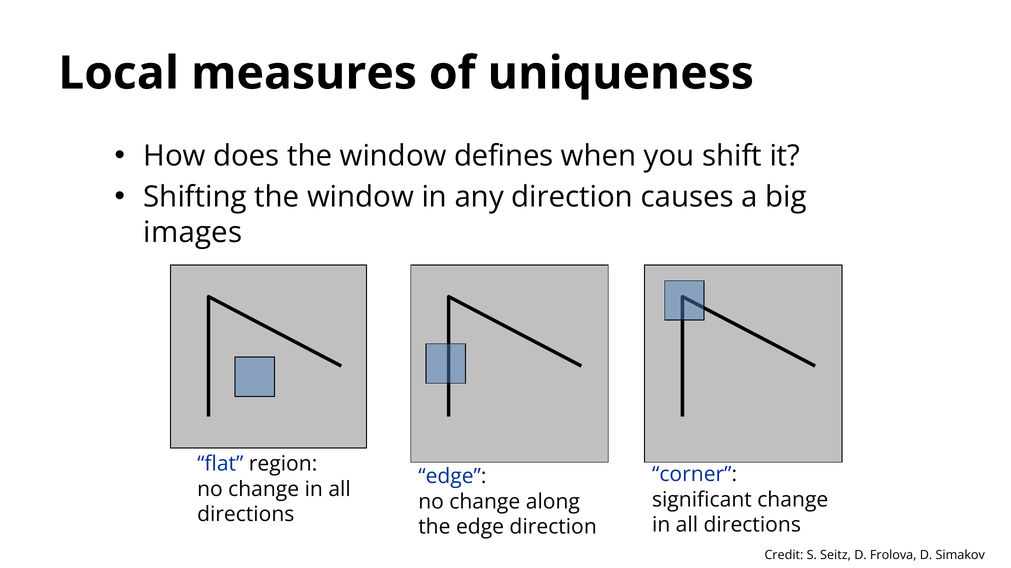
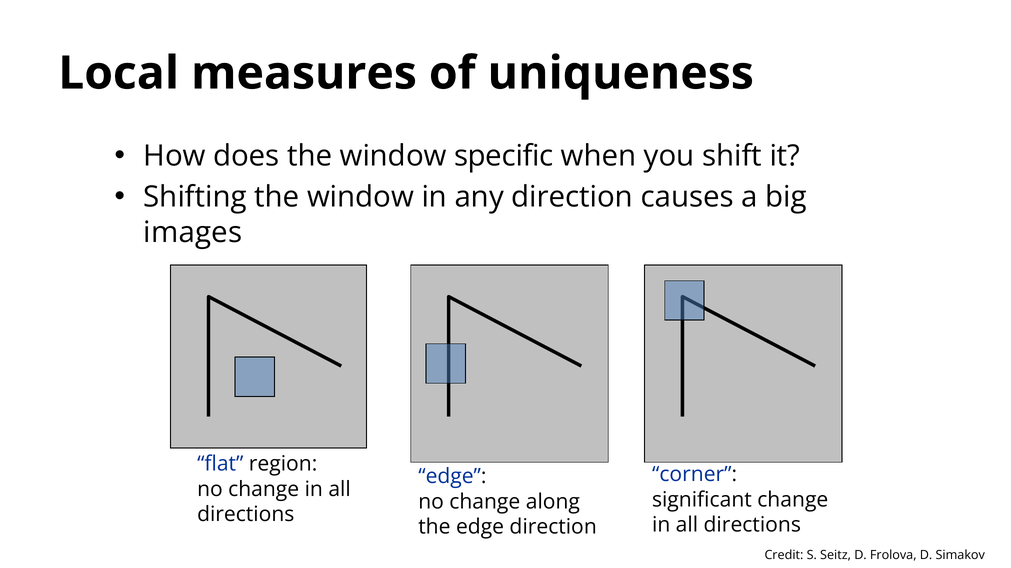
defines: defines -> specific (504, 156)
